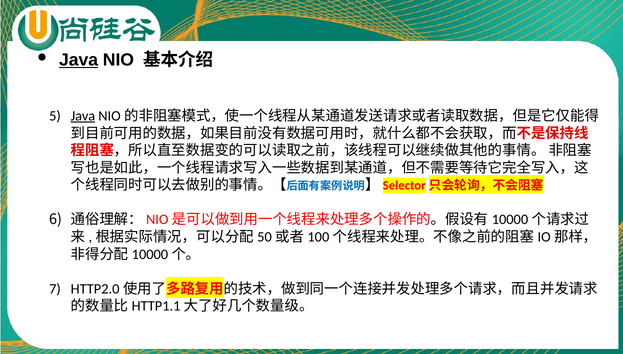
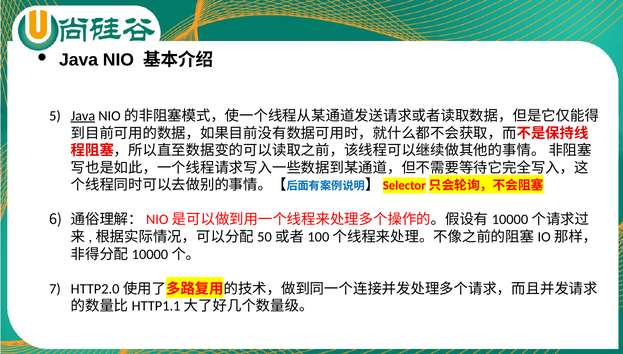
Java underline: present -> none (79, 60)
